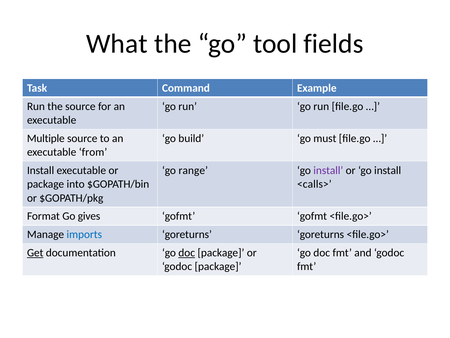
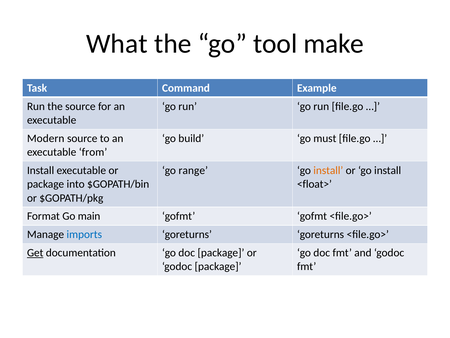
fields: fields -> make (334, 44)
Multiple: Multiple -> Modern (46, 138)
install colour: purple -> orange (328, 170)
<calls>: <calls> -> <float> (314, 184)
gives: gives -> main (89, 216)
doc underline: present -> none (187, 252)
